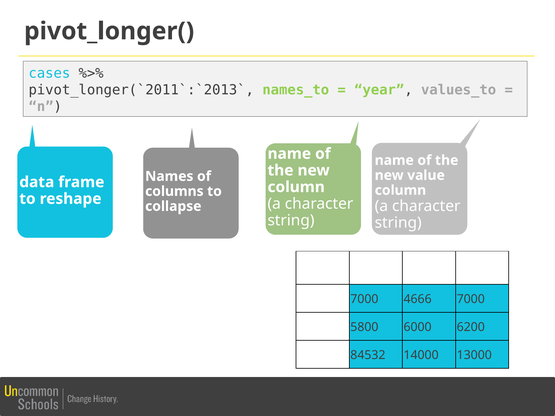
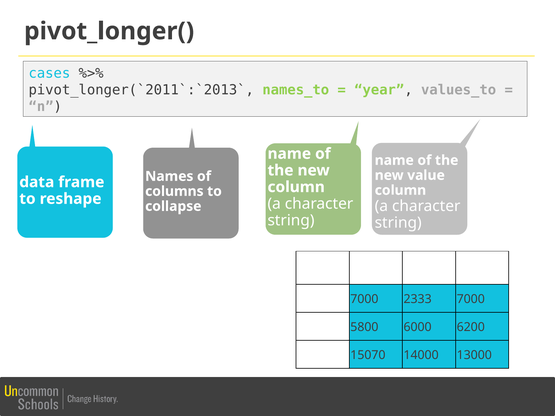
4666: 4666 -> 2333 (418, 299)
84532: 84532 -> 15070 (368, 355)
